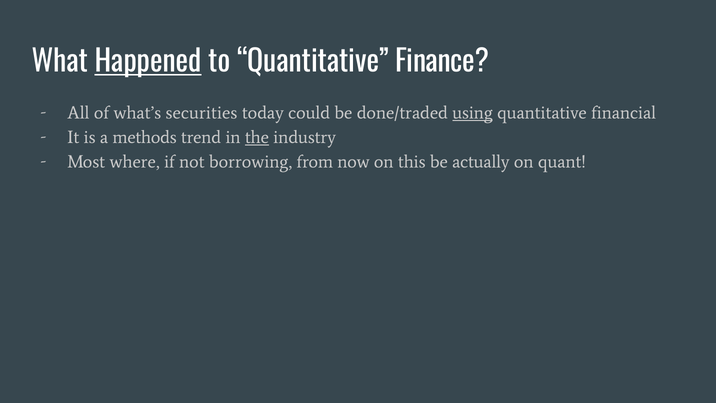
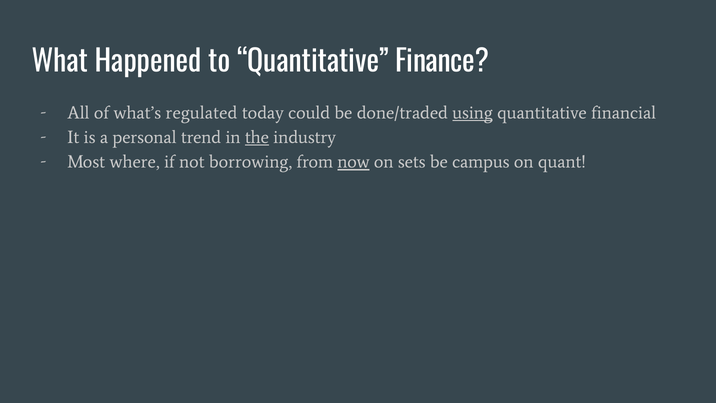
Happened underline: present -> none (148, 62)
securities: securities -> regulated (201, 113)
methods: methods -> personal (145, 137)
now underline: none -> present (354, 162)
this: this -> sets (412, 162)
actually: actually -> campus (481, 162)
